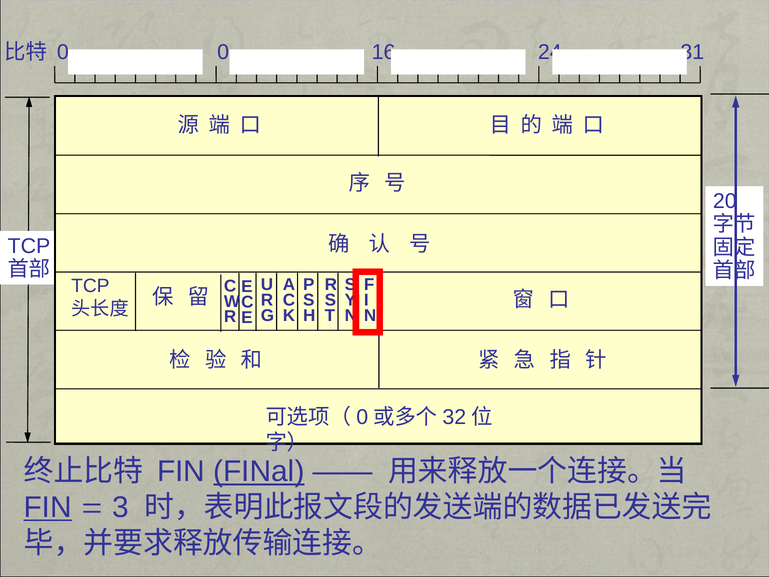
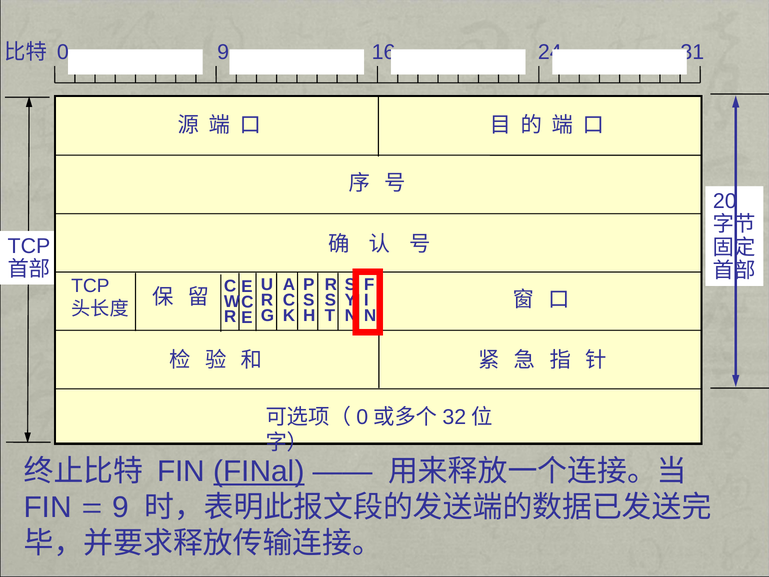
0 0: 0 -> 9 (223, 52)
FIN underline: present -> none (48, 507)
3: 3 -> 9 (120, 507)
